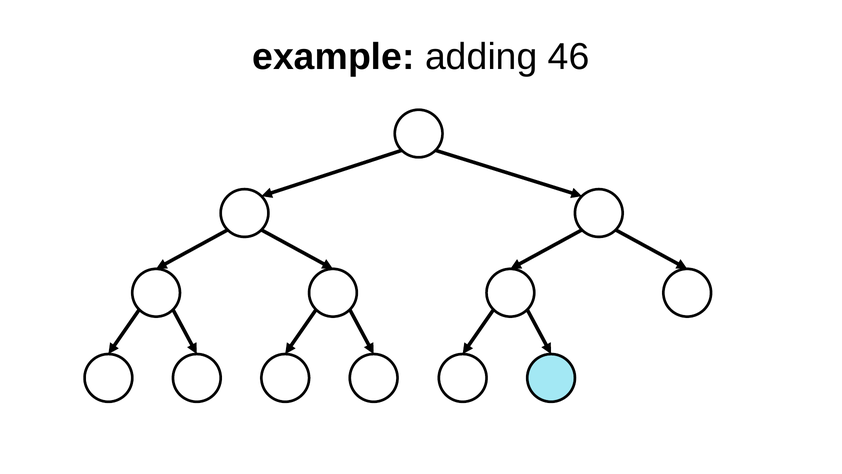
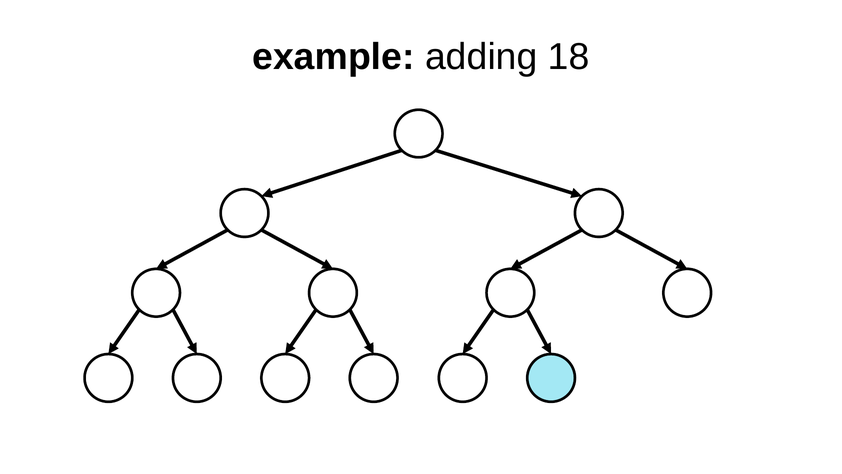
46: 46 -> 18 (569, 57)
